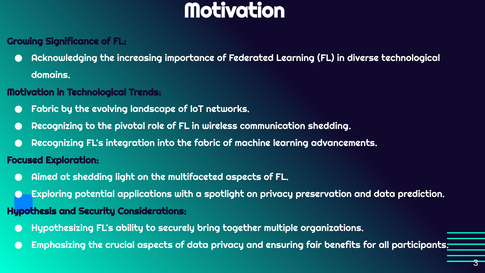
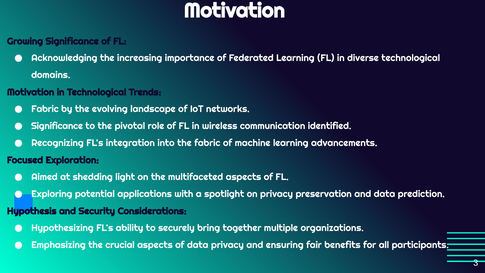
Recognizing: Recognizing -> Significance (57, 126)
communication shedding: shedding -> identified (330, 126)
